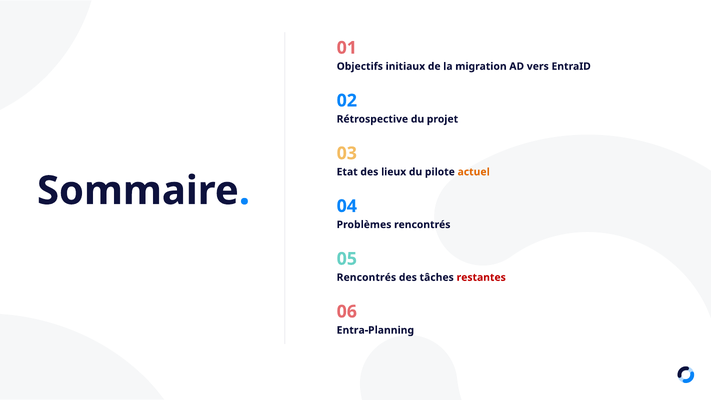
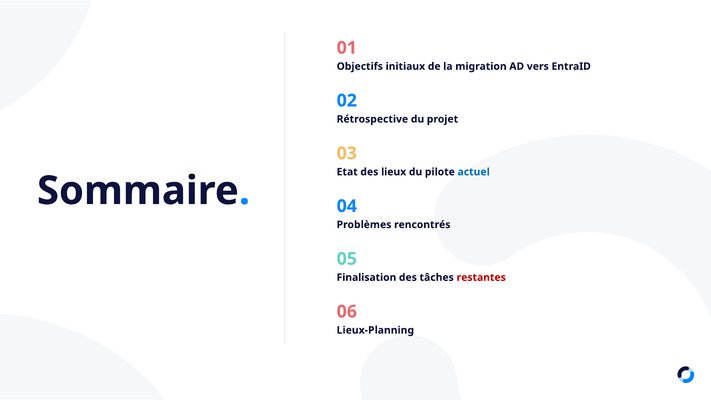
actuel colour: orange -> blue (474, 172)
Rencontrés: Rencontrés -> Finalisation (366, 277)
Entra-Planning: Entra-Planning -> Lieux-Planning (375, 330)
